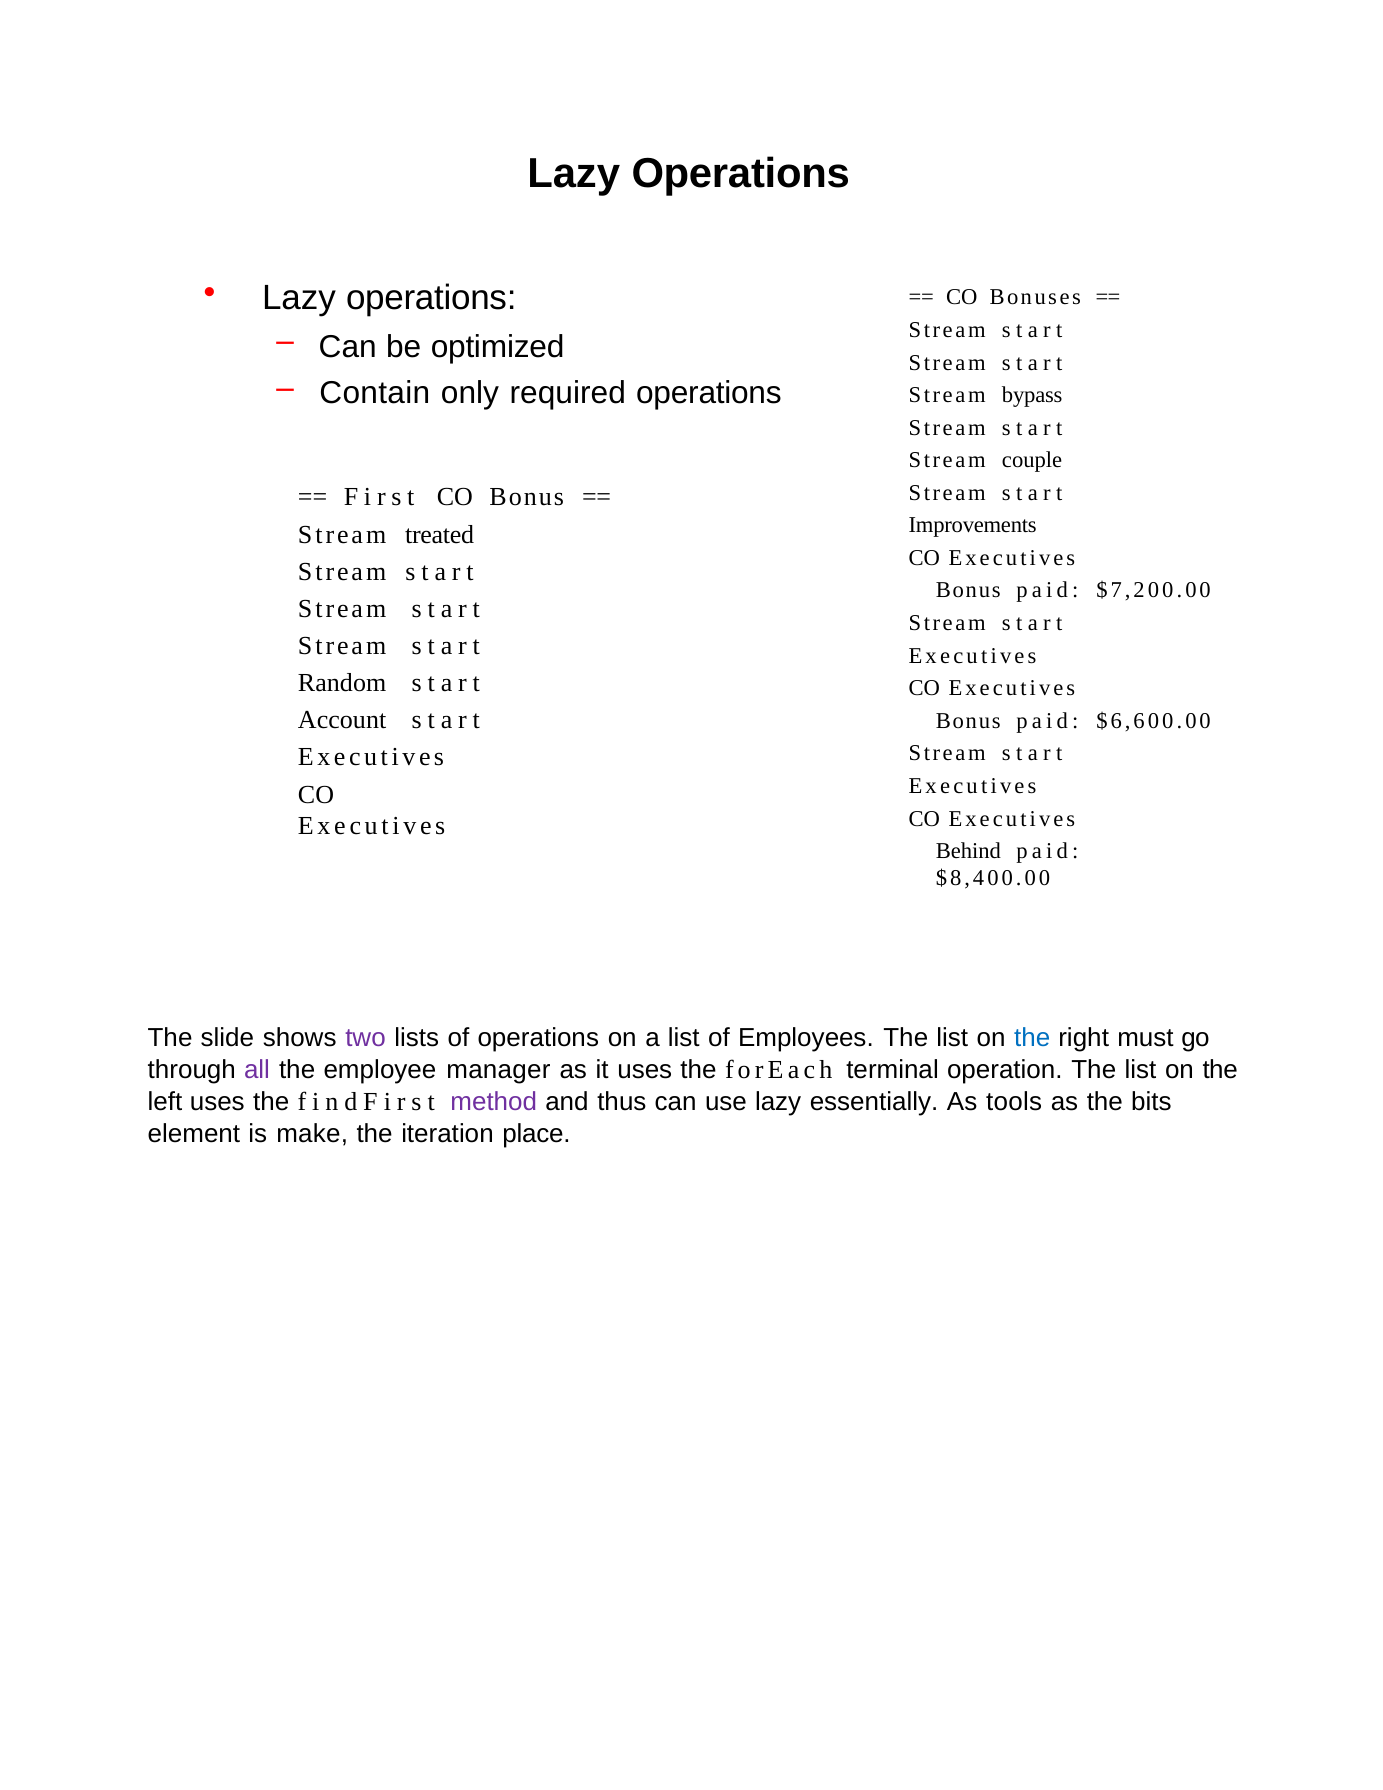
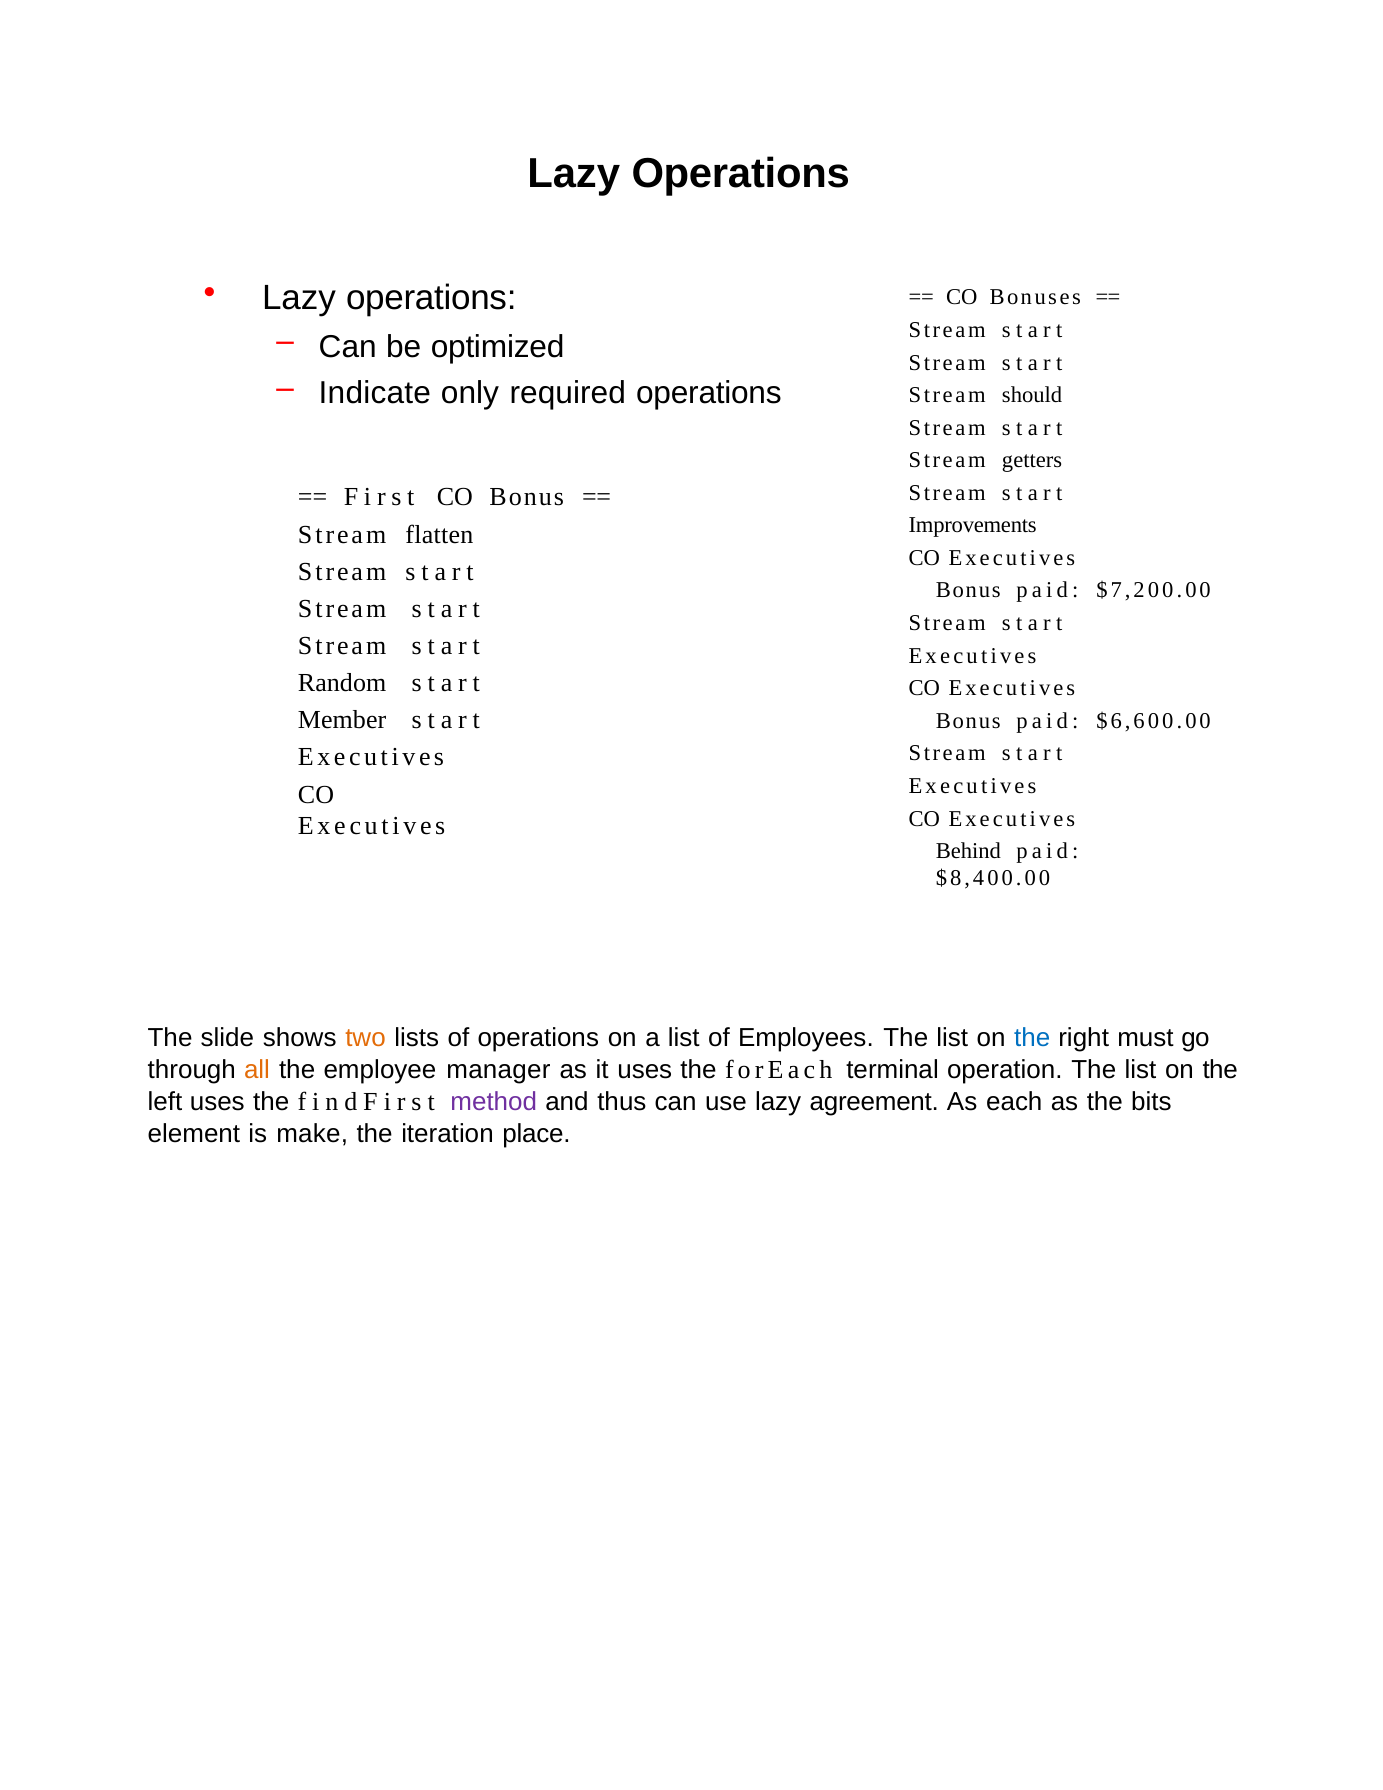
Contain: Contain -> Indicate (375, 393)
bypass: bypass -> should (1032, 395)
couple: couple -> getters (1032, 460)
treated: treated -> flatten (439, 534)
Account: Account -> Member (342, 720)
two colour: purple -> orange (365, 1038)
all colour: purple -> orange (257, 1070)
essentially: essentially -> agreement (874, 1102)
tools: tools -> each (1014, 1102)
